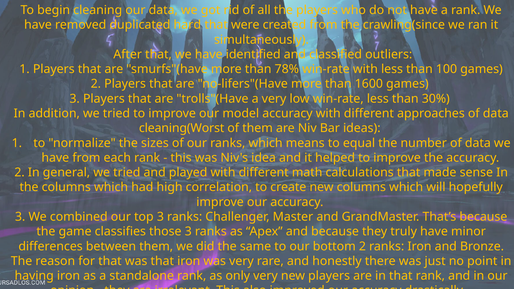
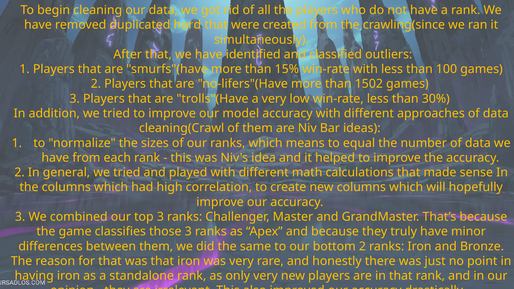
78%: 78% -> 15% (287, 69)
1600: 1600 -> 1502 (369, 84)
cleaning(Worst: cleaning(Worst -> cleaning(Crawl (182, 128)
